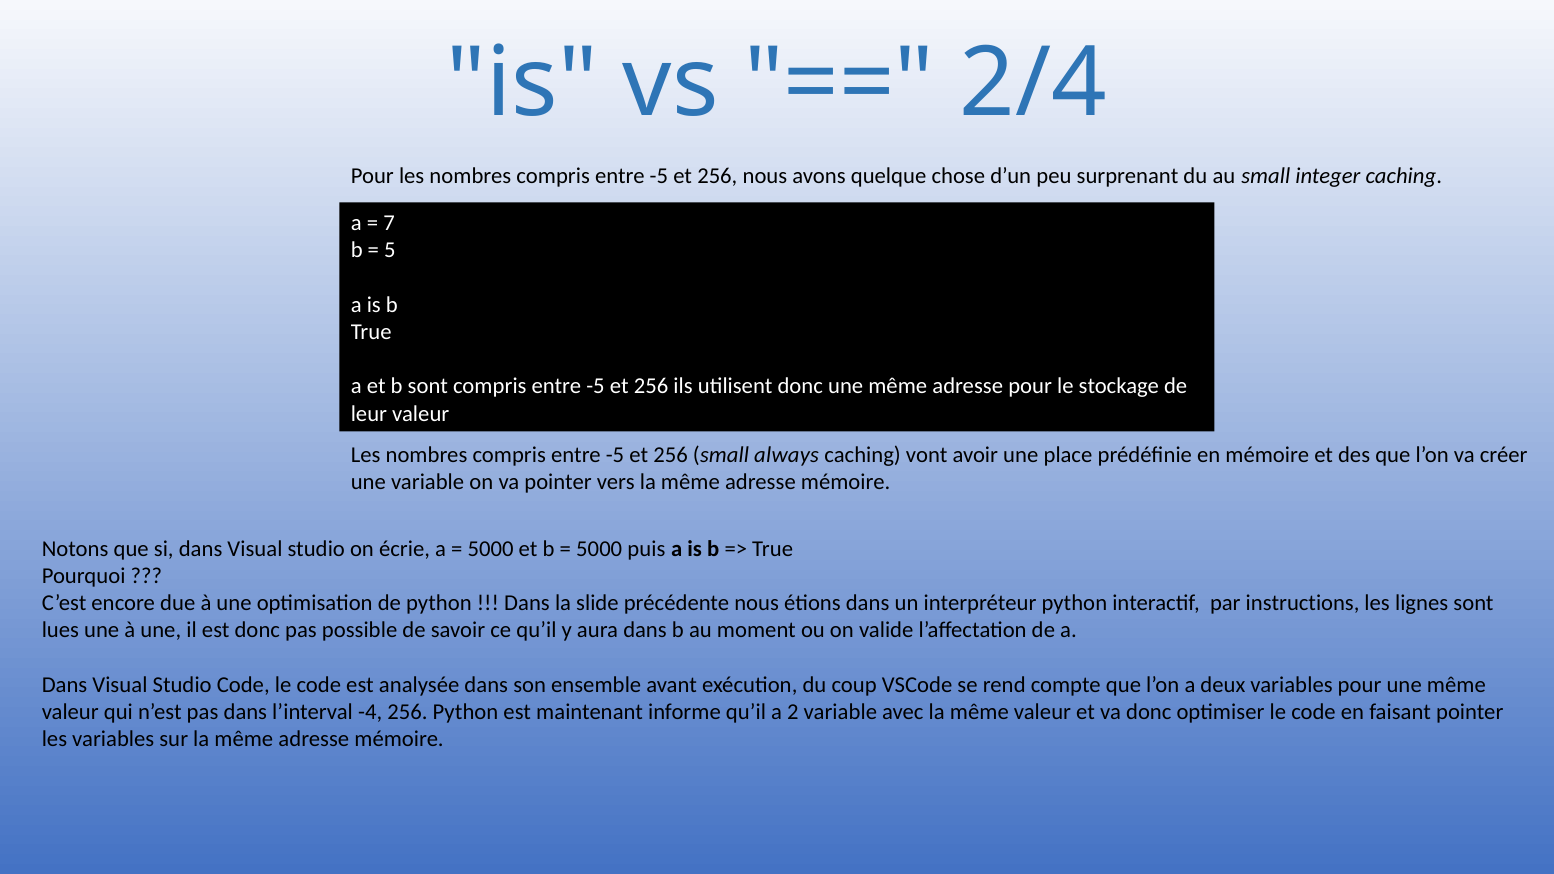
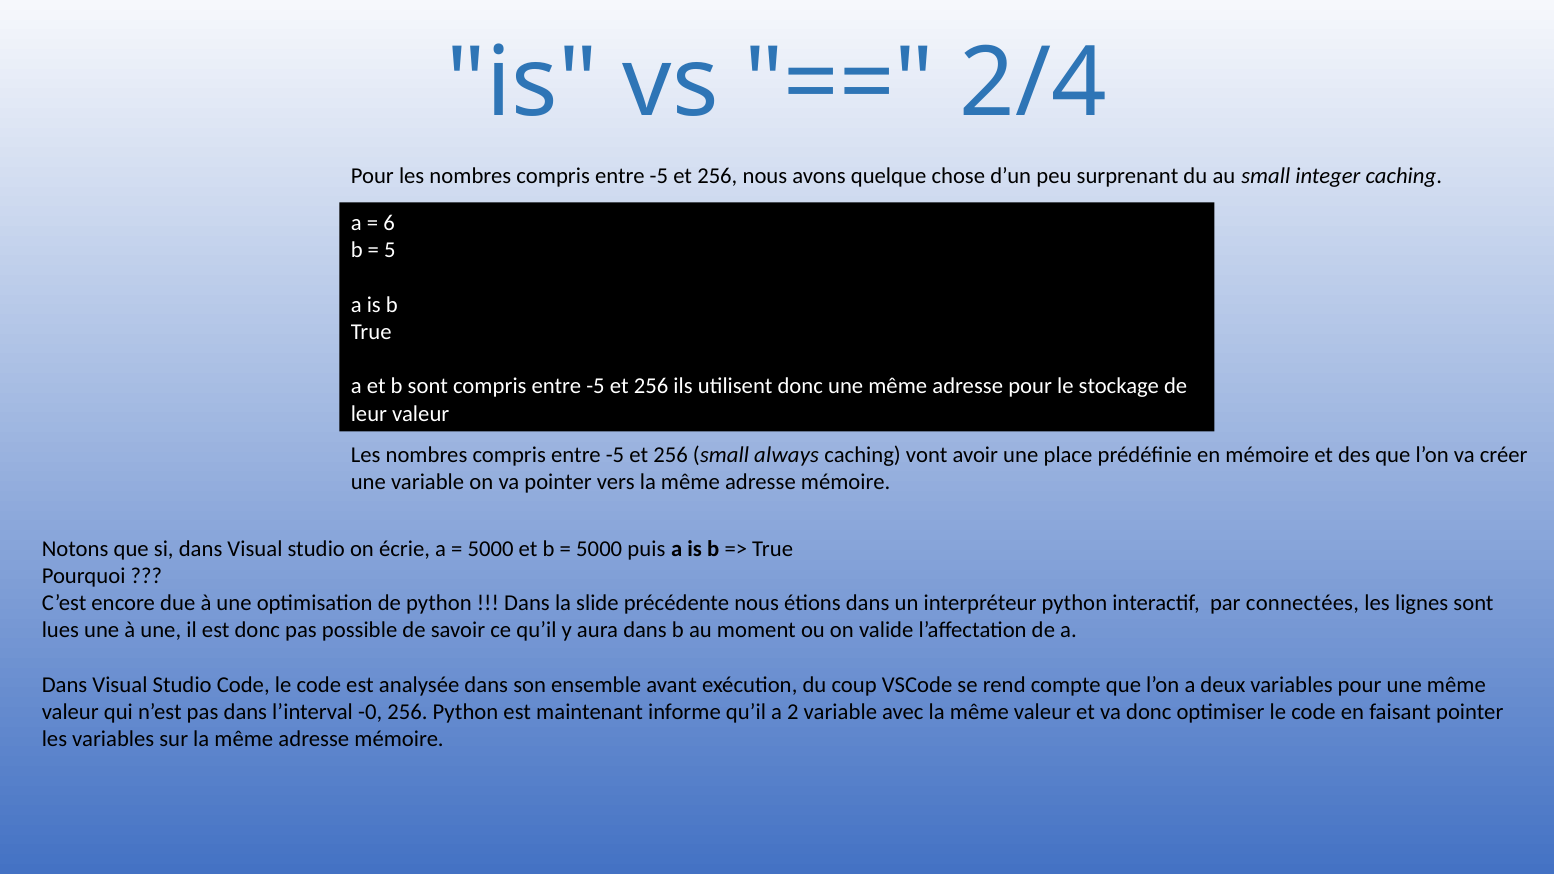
7: 7 -> 6 (389, 223)
instructions: instructions -> connectées (1302, 603)
-4: -4 -> -0 (370, 712)
